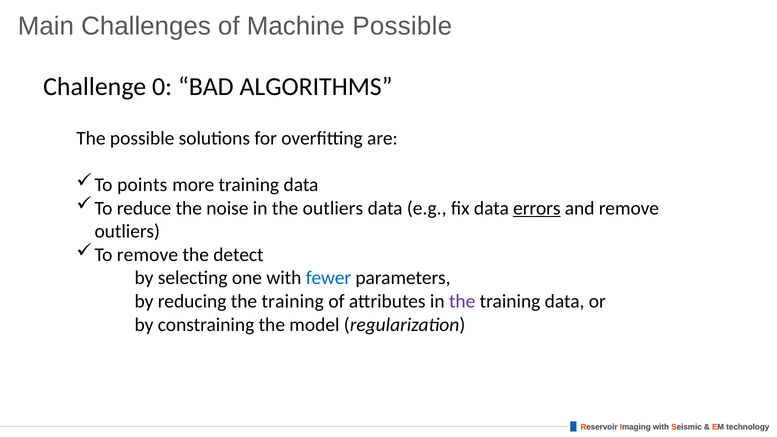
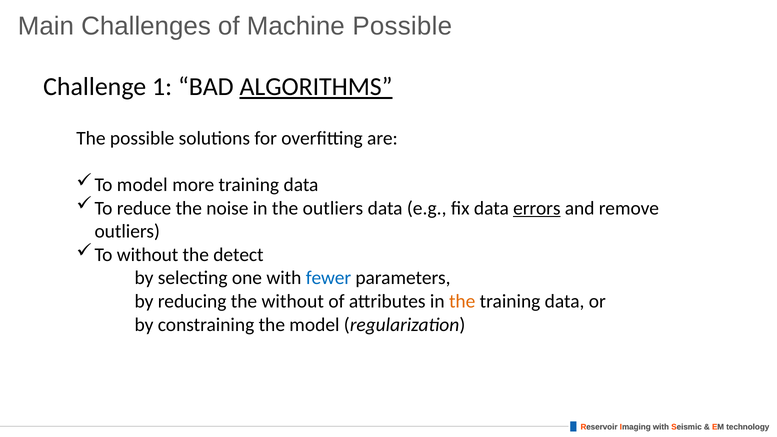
0: 0 -> 1 (162, 87)
ALGORITHMS underline: none -> present (316, 87)
To points: points -> model (142, 185)
To remove: remove -> without (148, 255)
reducing the training: training -> without (293, 301)
the colour: purple -> orange (462, 301)
